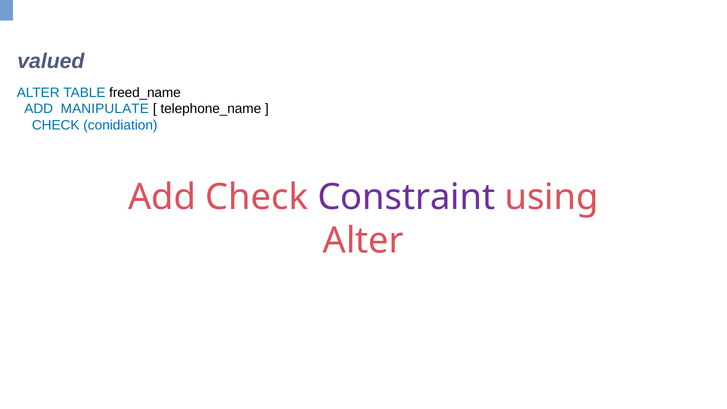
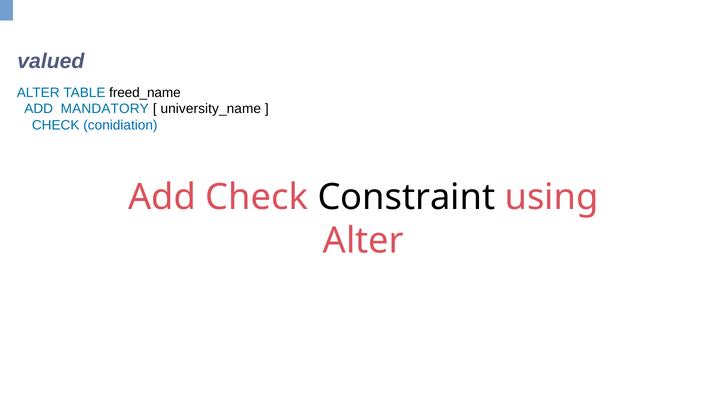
MANIPULATE: MANIPULATE -> MANDATORY (105, 109)
telephone_name: telephone_name -> university_name (211, 109)
Constraint colour: purple -> black (406, 197)
